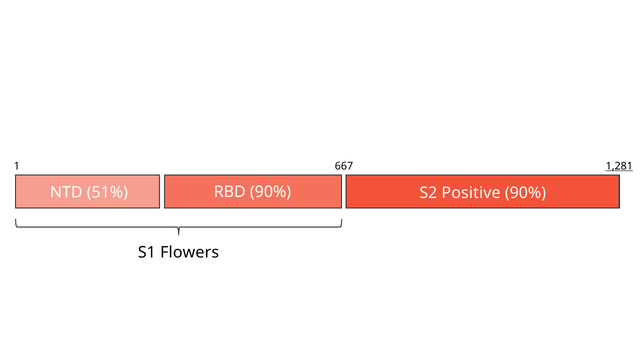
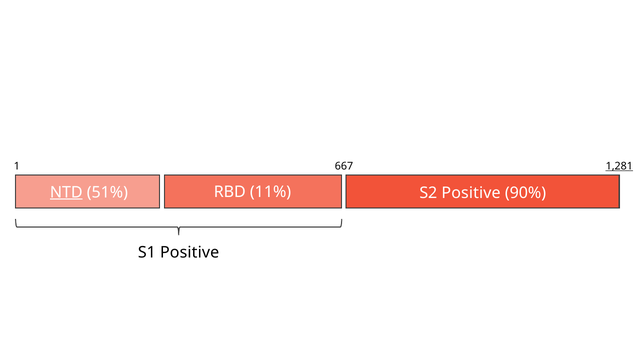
NTD underline: none -> present (66, 192)
RBD 90%: 90% -> 11% (271, 192)
S1 Flowers: Flowers -> Positive (190, 252)
